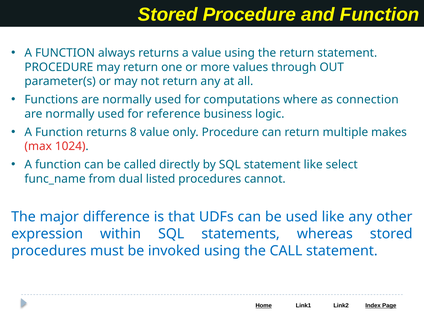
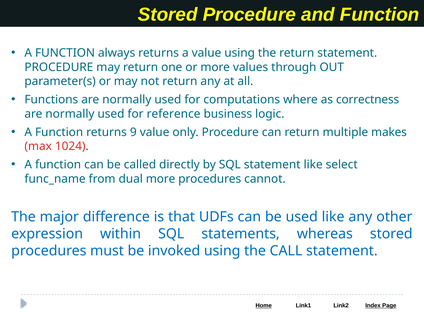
connection: connection -> correctness (368, 100)
8: 8 -> 9 (133, 132)
dual listed: listed -> more (161, 179)
